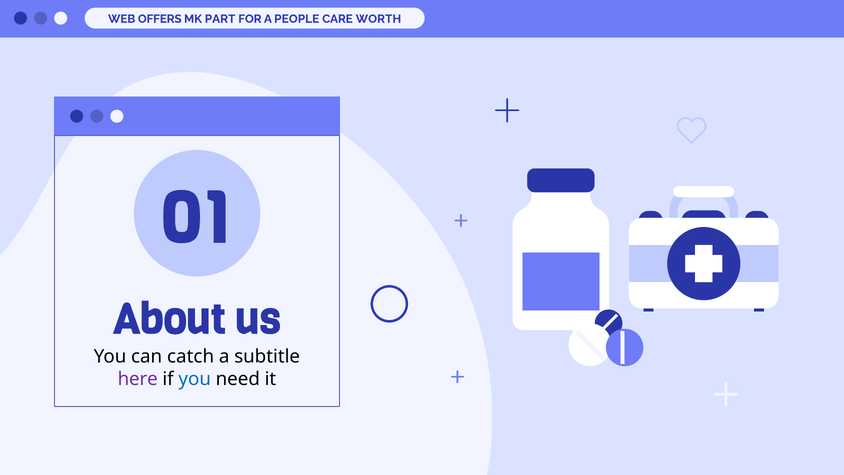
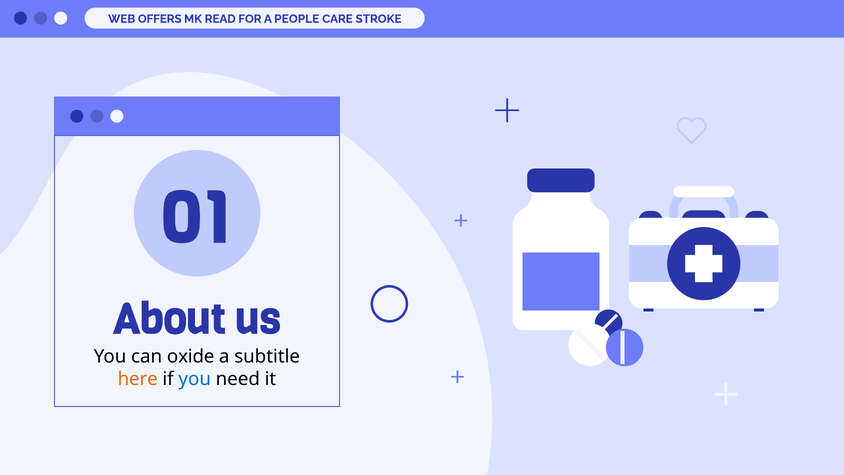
PART: PART -> READ (220, 19)
WORTH: WORTH -> STROKE (379, 19)
catch: catch -> oxide (191, 357)
here colour: purple -> orange (138, 379)
